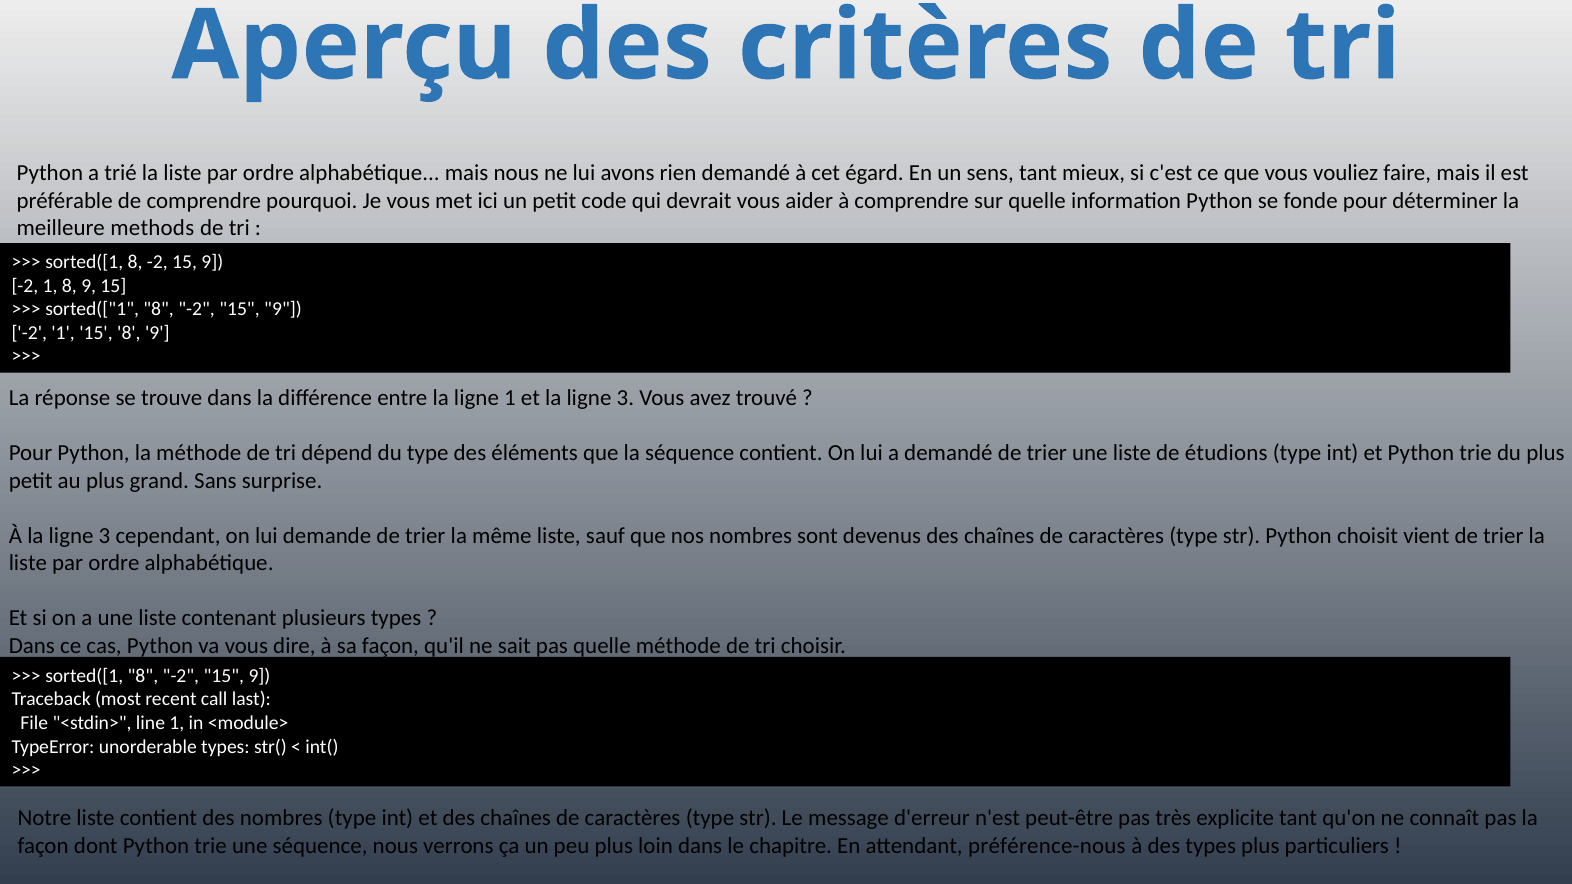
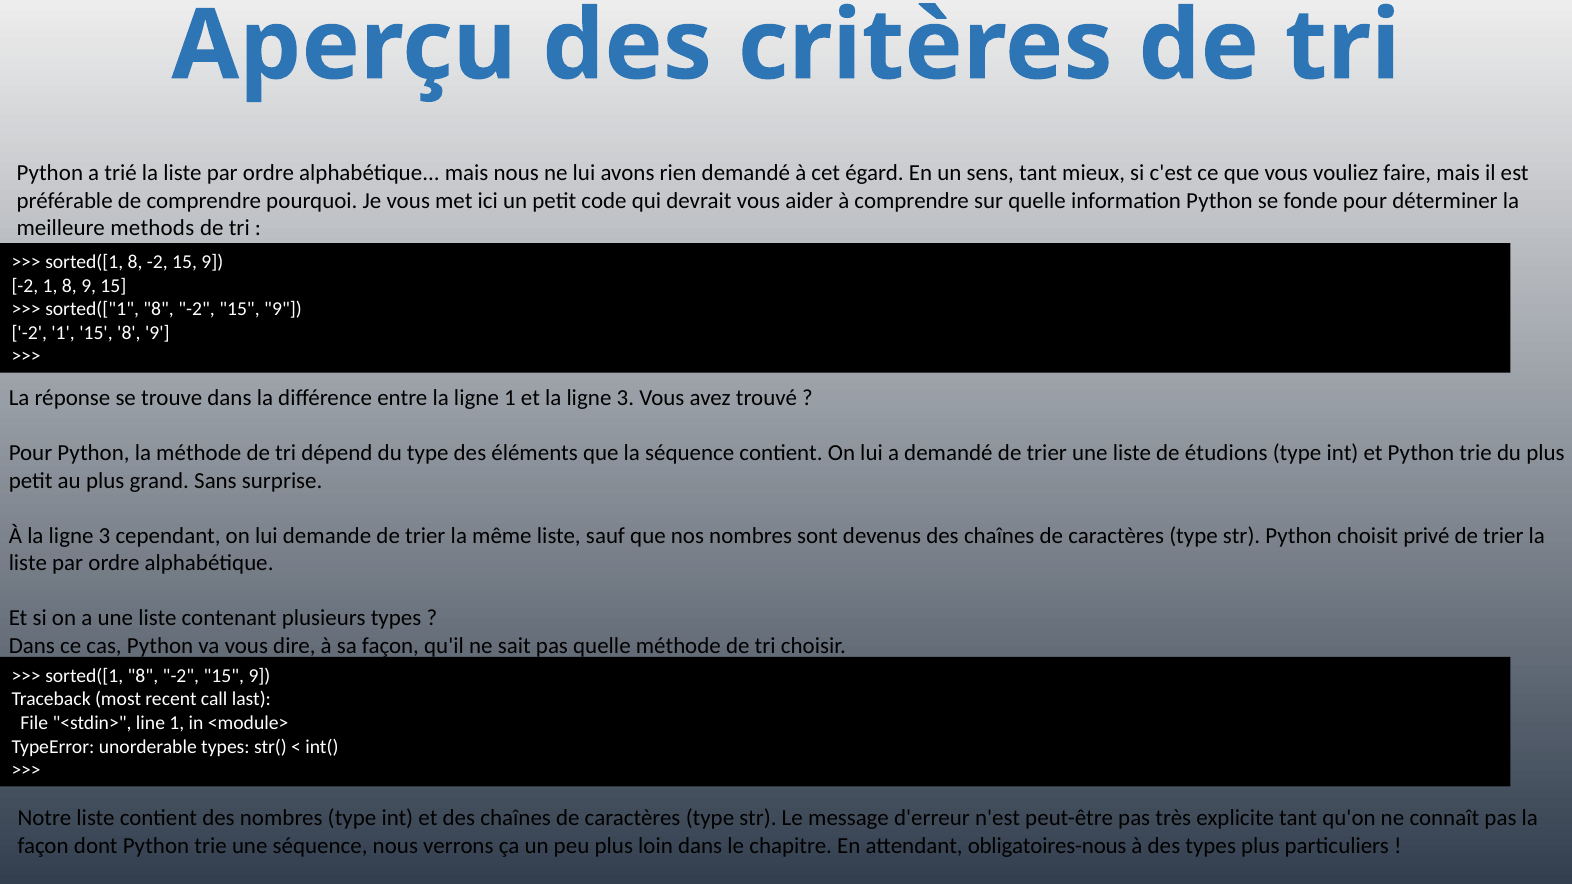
vient: vient -> privé (1426, 536)
préférence-nous: préférence-nous -> obligatoires-nous (1047, 846)
